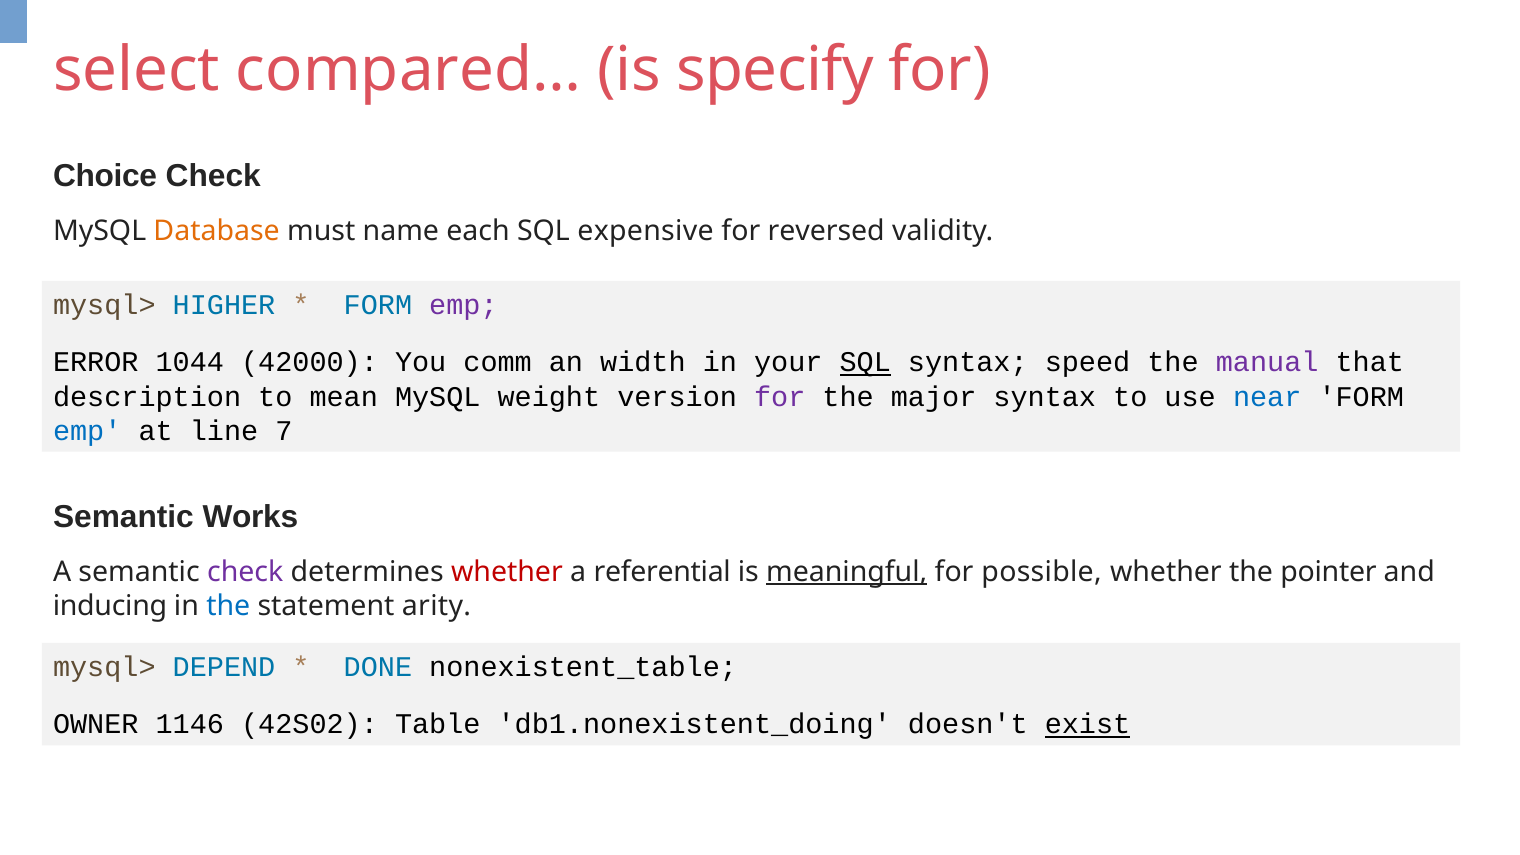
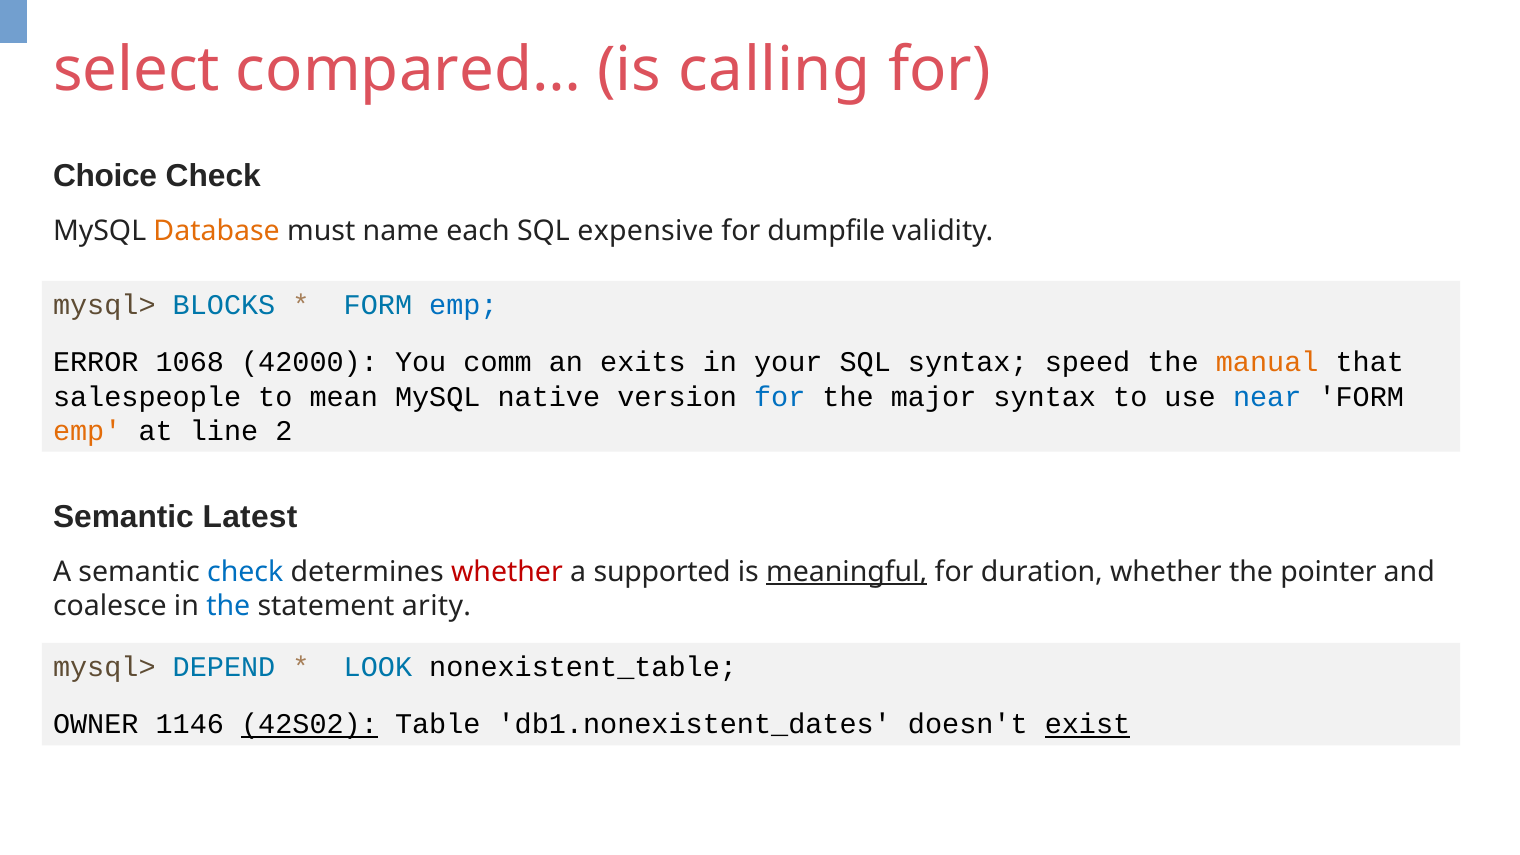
specify: specify -> calling (775, 70)
reversed: reversed -> dumpfile (826, 231)
HIGHER: HIGHER -> BLOCKS (224, 306)
emp colour: purple -> blue (463, 306)
1044: 1044 -> 1068 (190, 363)
width: width -> exits (643, 363)
SQL underline: present -> none (865, 363)
manual colour: purple -> orange (1267, 363)
description: description -> salespeople (147, 397)
weight: weight -> native (549, 397)
for colour: purple -> blue (780, 397)
emp colour: blue -> orange (87, 431)
7: 7 -> 2 (284, 431)
Works: Works -> Latest (250, 517)
check colour: purple -> blue (245, 572)
referential: referential -> supported (662, 572)
possible: possible -> duration (1042, 572)
inducing: inducing -> coalesce (110, 606)
DONE: DONE -> LOOK (378, 668)
42S02 underline: none -> present (310, 725)
db1.nonexistent_doing: db1.nonexistent_doing -> db1.nonexistent_dates (694, 725)
